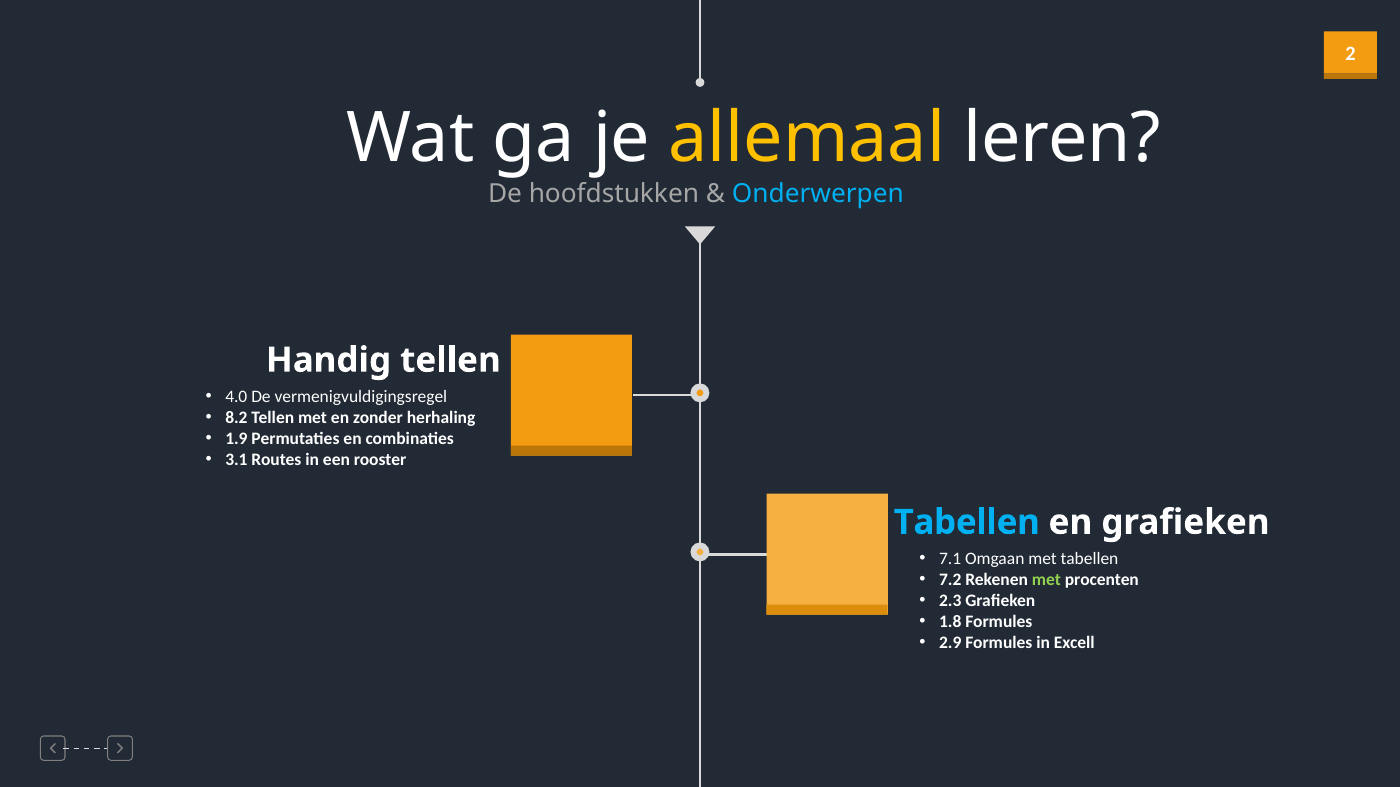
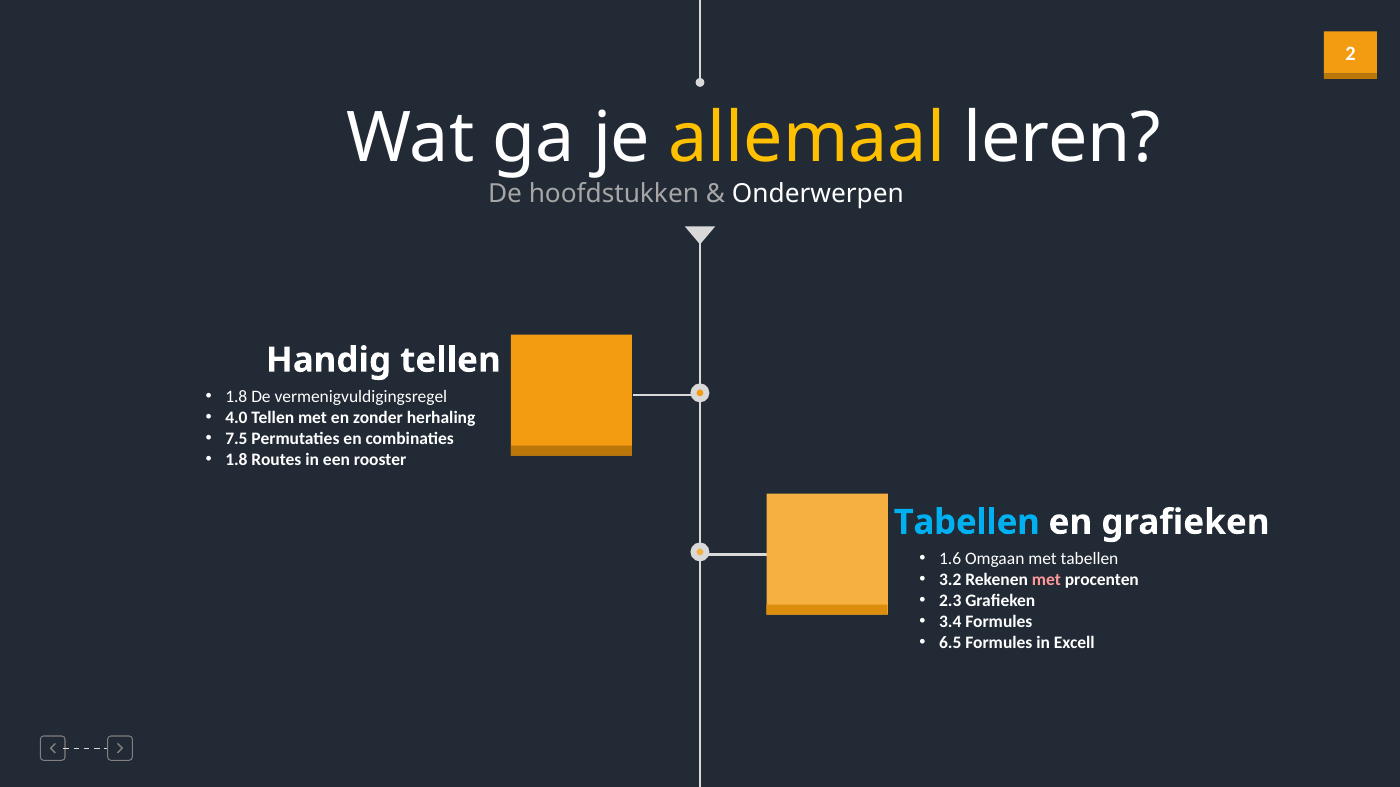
Onderwerpen colour: light blue -> white (818, 194)
4.0: 4.0 -> 1.8 (236, 397)
8.2: 8.2 -> 4.0 (236, 418)
1.9: 1.9 -> 7.5 (236, 439)
3.1: 3.1 -> 1.8 (236, 460)
7.1: 7.1 -> 1.6 (950, 559)
7.2: 7.2 -> 3.2 (950, 580)
met colour: light green -> pink (1046, 580)
1.8: 1.8 -> 3.4 (950, 622)
2.9: 2.9 -> 6.5 (950, 643)
